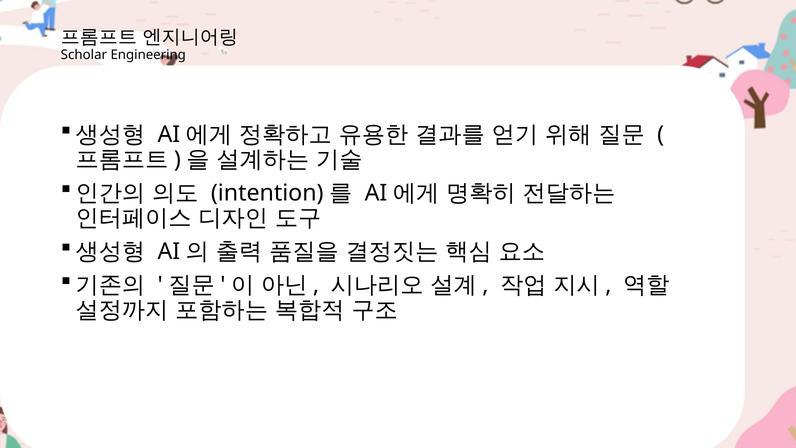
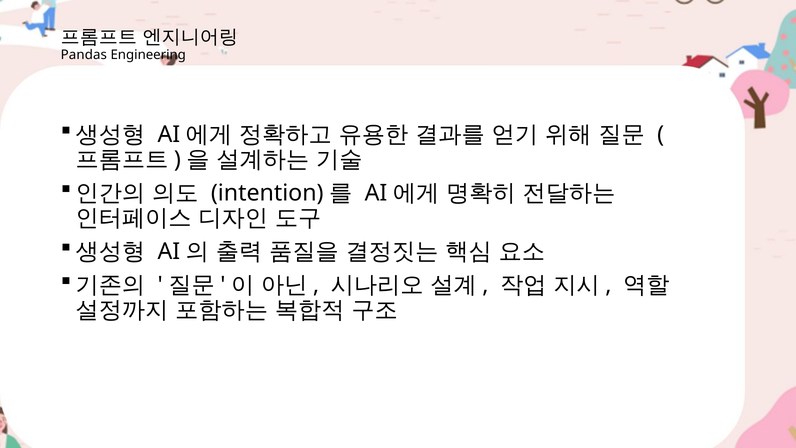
Scholar: Scholar -> Pandas (84, 55)
